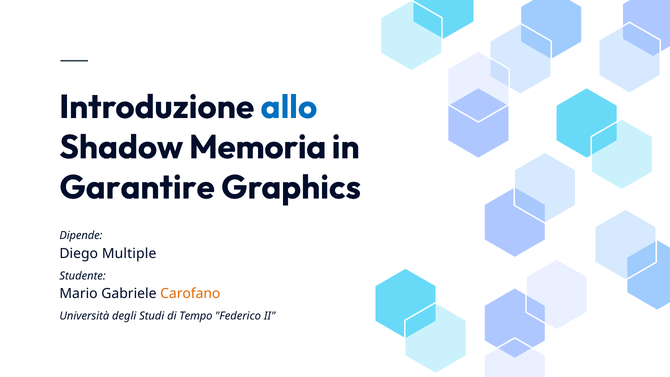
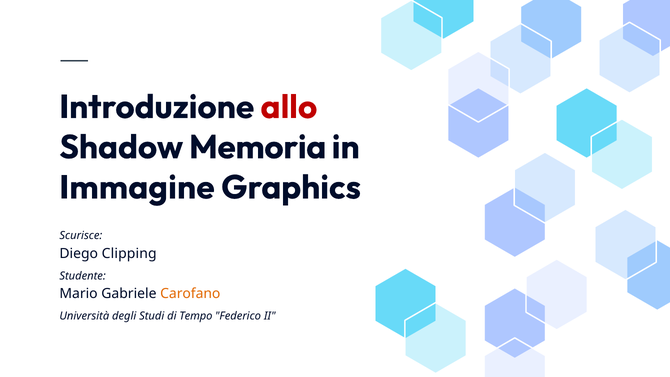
allo colour: blue -> red (289, 107)
Garantire: Garantire -> Immagine (137, 187)
Dipende: Dipende -> Scurisce (81, 236)
Multiple: Multiple -> Clipping (129, 253)
